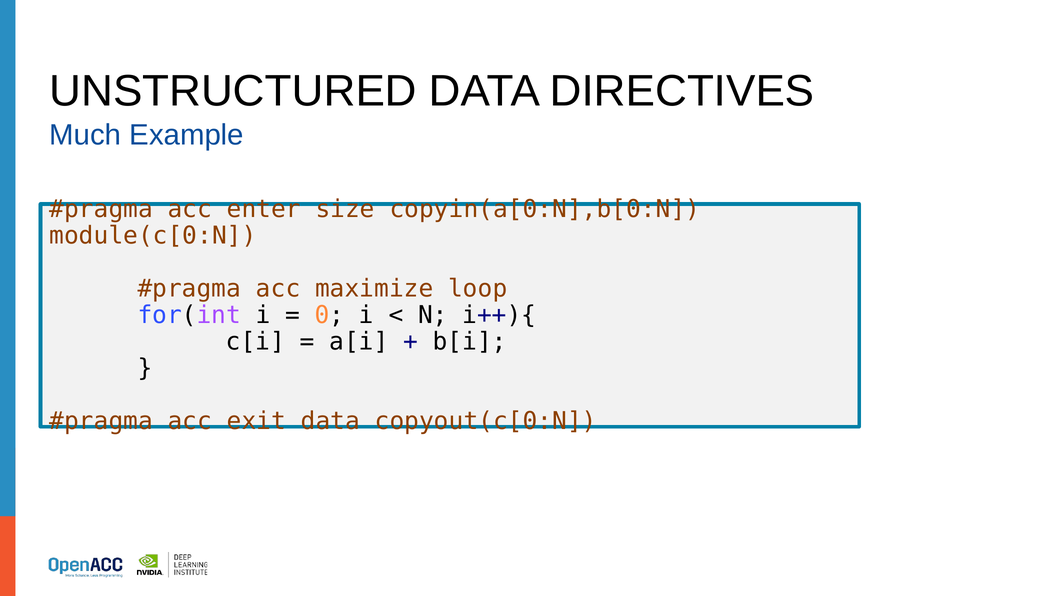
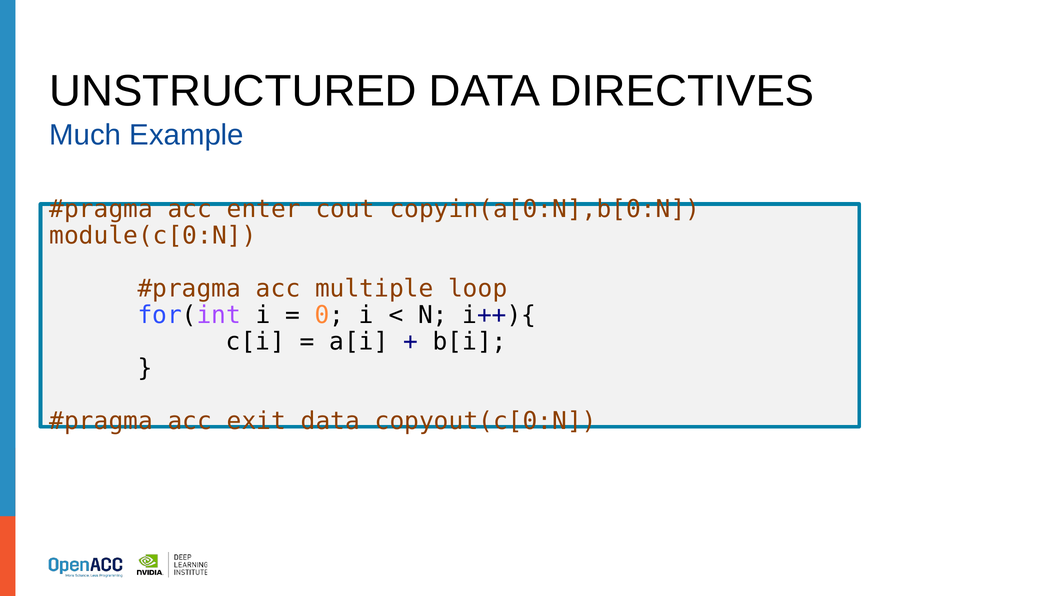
size: size -> cout (345, 209)
maximize: maximize -> multiple (374, 289)
